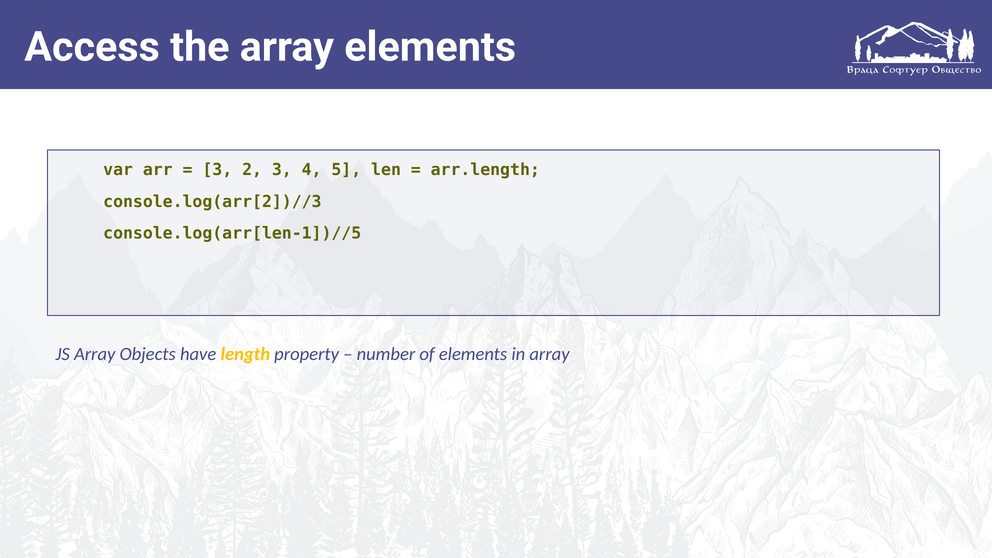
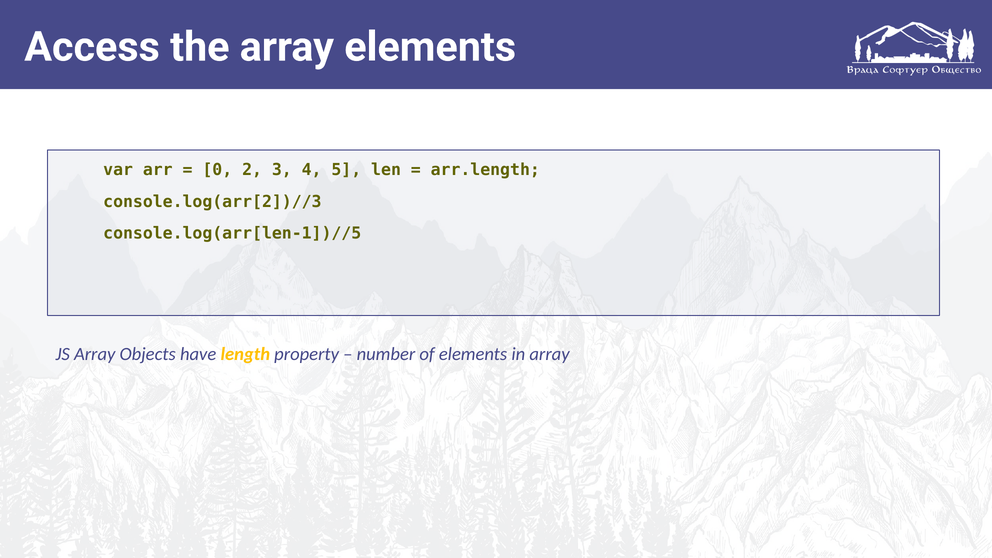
3: 3 -> 0 (217, 170)
